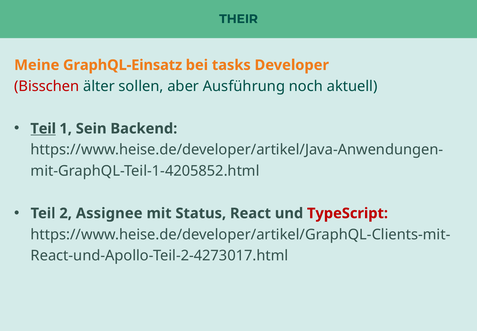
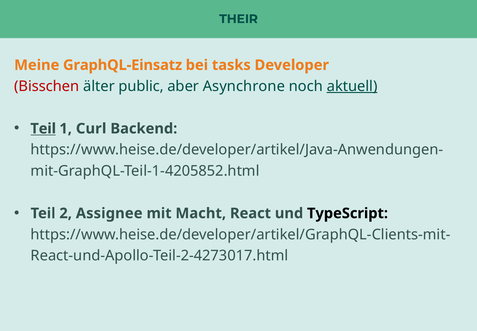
sollen: sollen -> public (141, 86)
Ausführung: Ausführung -> Asynchrone (244, 86)
aktuell underline: none -> present (352, 86)
Sein: Sein -> Curl (91, 128)
Status: Status -> Macht (201, 213)
TypeScript colour: red -> black (348, 213)
